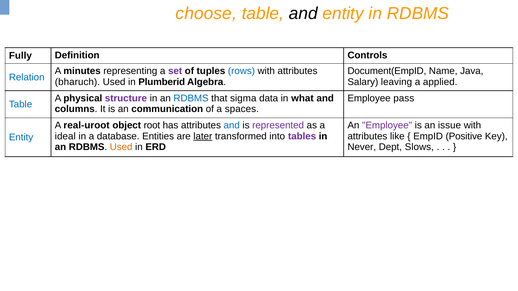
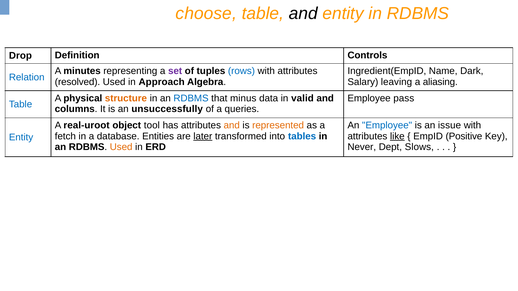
Fully: Fully -> Drop (20, 56)
Document(EmpID: Document(EmpID -> Ingredient(EmpID (387, 71)
Java: Java -> Dark (472, 71)
bharuch: bharuch -> resolved (77, 82)
Plumberid: Plumberid -> Approach (162, 82)
applied: applied -> aliasing (440, 82)
structure colour: purple -> orange (126, 98)
sigma: sigma -> minus (243, 98)
what: what -> valid (302, 98)
communication: communication -> unsuccessfully (167, 109)
spaces: spaces -> queries (242, 109)
root: root -> tool (152, 126)
and colour: blue -> orange (232, 126)
represented colour: purple -> orange (278, 126)
Employee colour: purple -> blue (387, 126)
ideal: ideal -> fetch (65, 136)
tables colour: purple -> blue (302, 136)
like underline: none -> present (397, 136)
